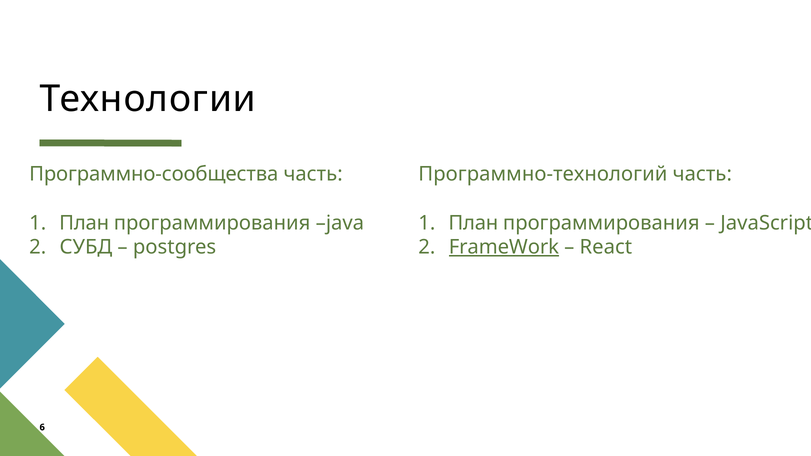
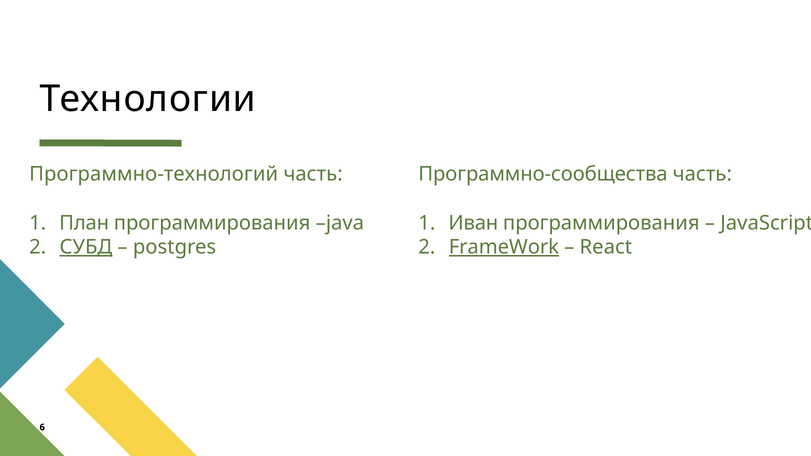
Программно-сообщества: Программно-сообщества -> Программно-технологий (154, 174)
Программно-технологий: Программно-технологий -> Программно-сообщества (543, 174)
План: План -> Иван (473, 223)
СУБД underline: none -> present (86, 247)
